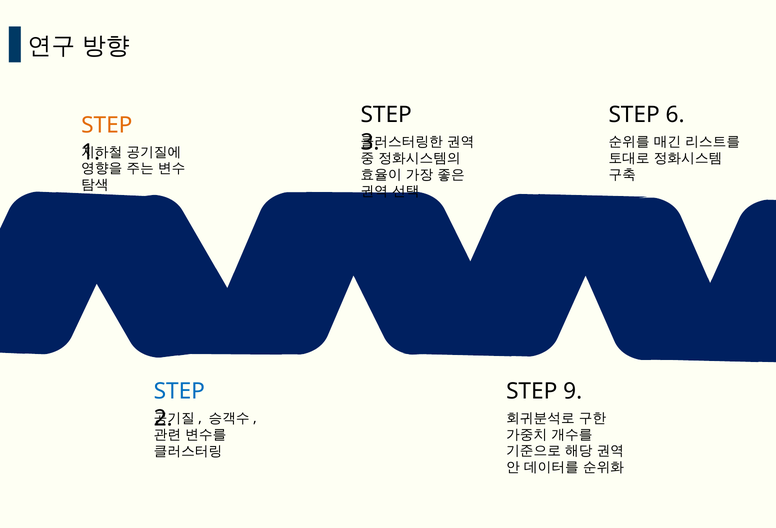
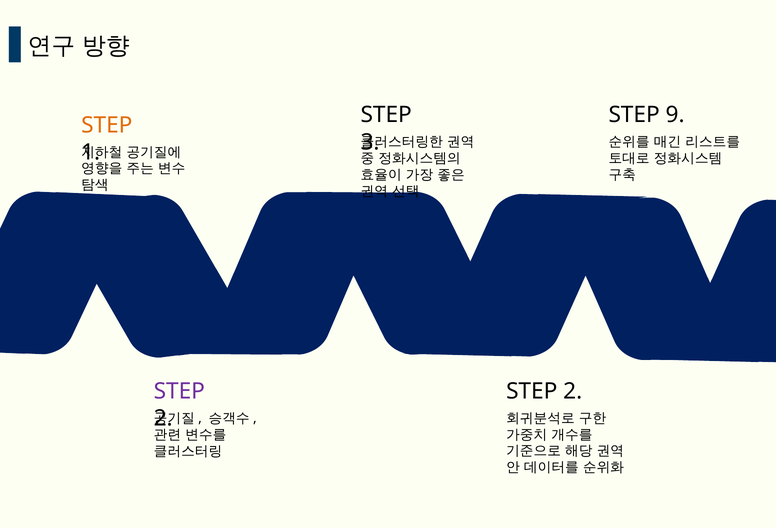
6: 6 -> 9 (675, 115)
STEP colour: blue -> purple (179, 391)
9: 9 -> 2 (573, 391)
